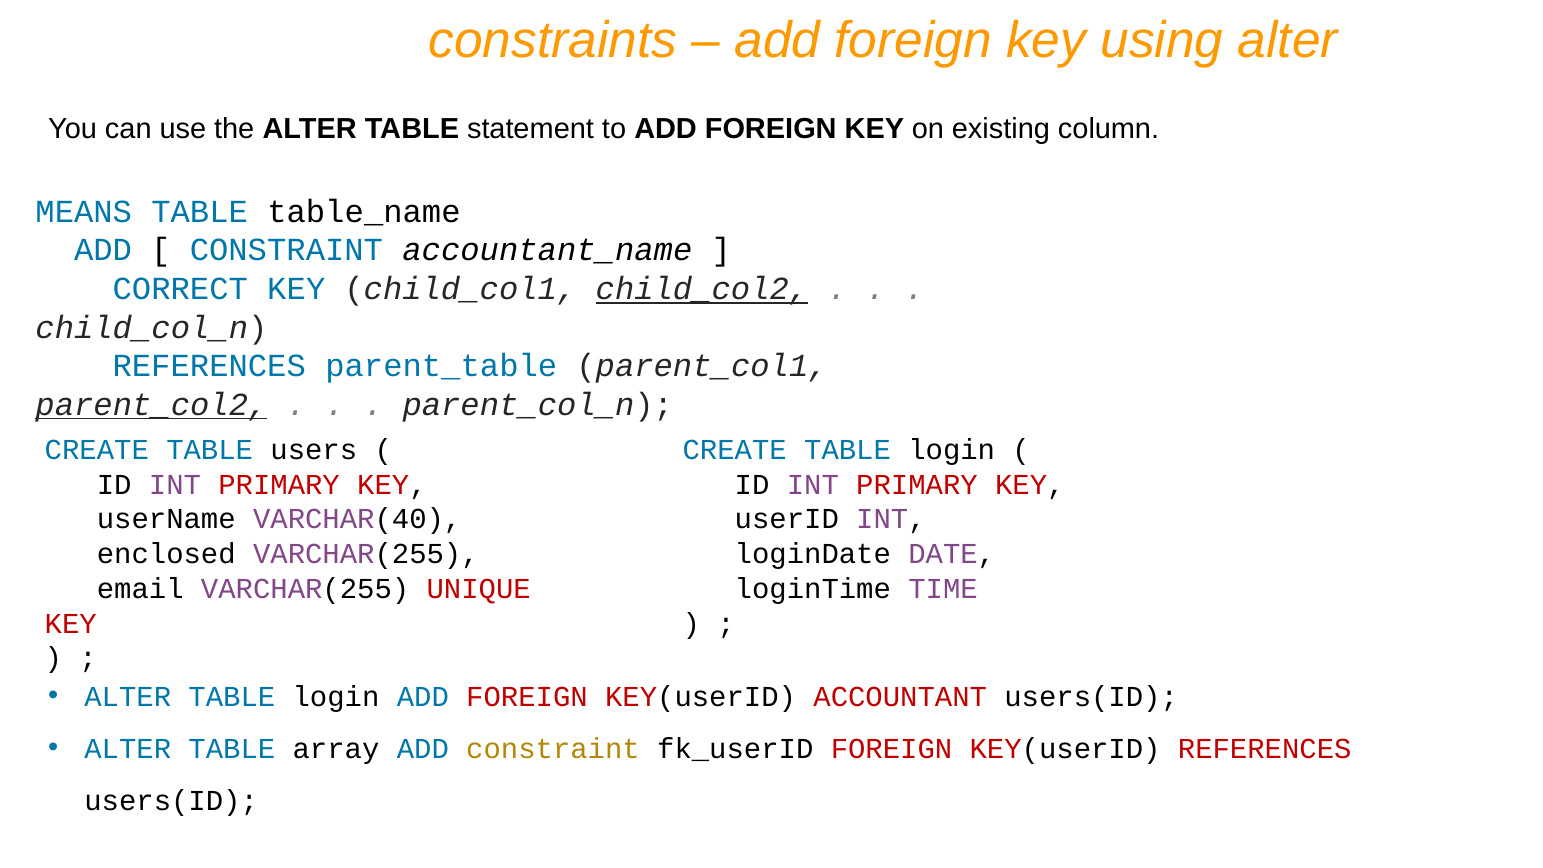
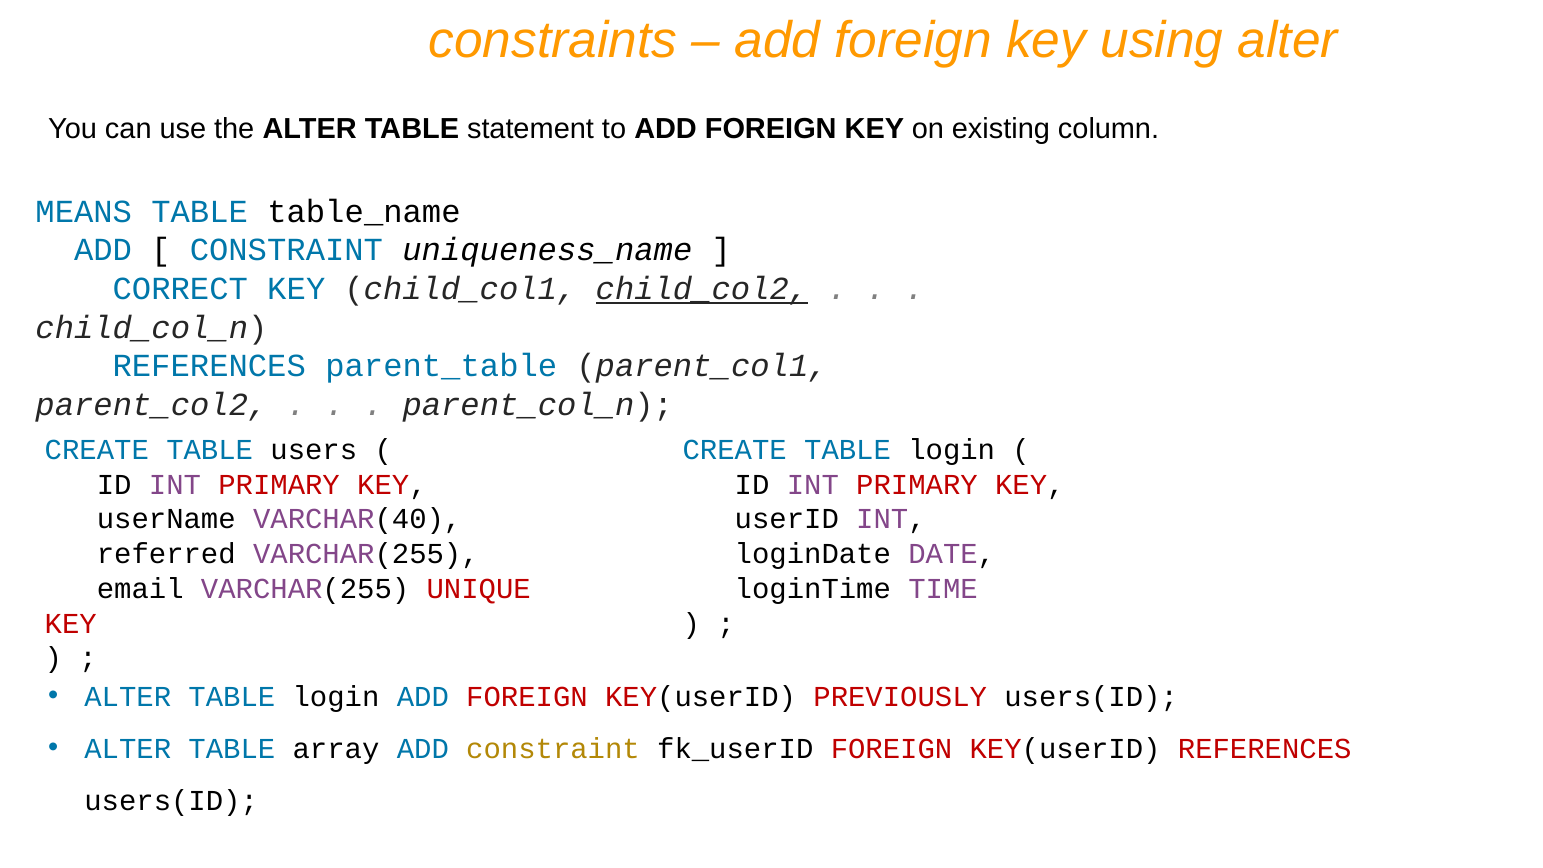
accountant_name: accountant_name -> uniqueness_name (547, 250)
parent_col2 underline: present -> none (151, 405)
enclosed: enclosed -> referred (166, 554)
ACCOUNTANT: ACCOUNTANT -> PREVIOUSLY (900, 696)
